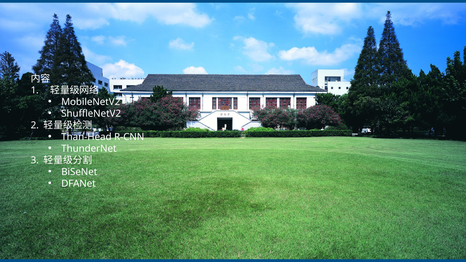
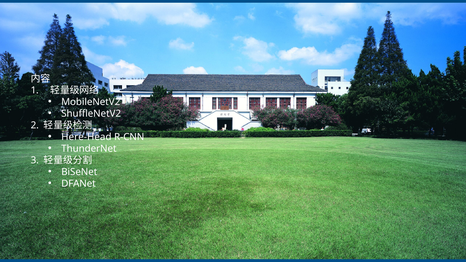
Than-Head: Than-Head -> Here-Head (86, 137)
